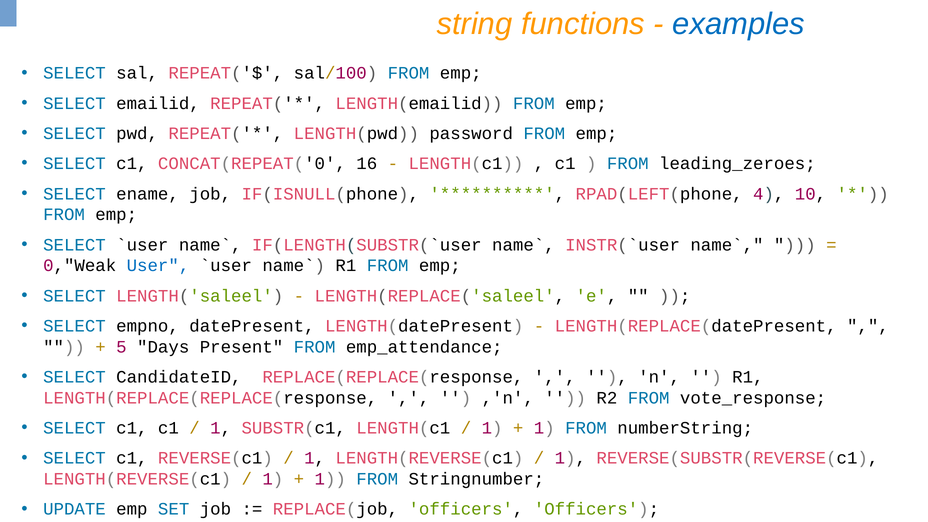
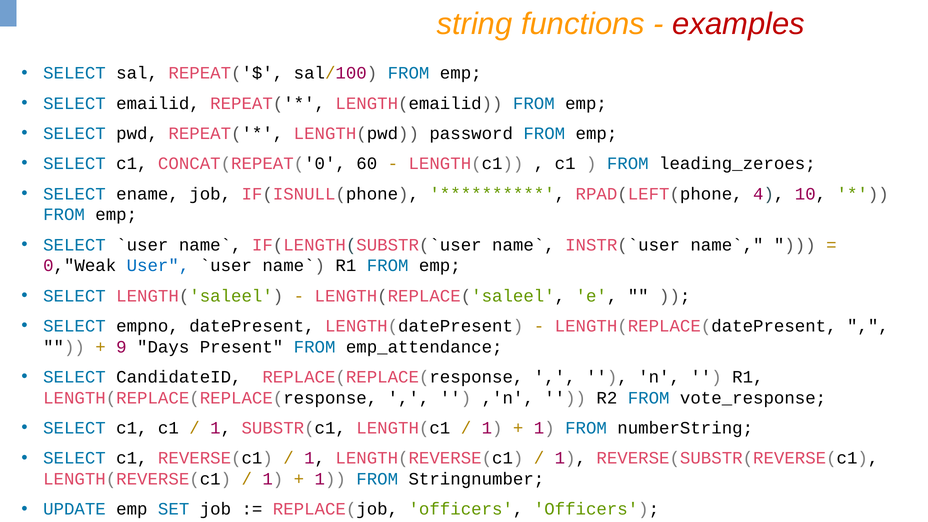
examples colour: blue -> red (739, 24)
16: 16 -> 60 (367, 164)
5: 5 -> 9 (121, 347)
